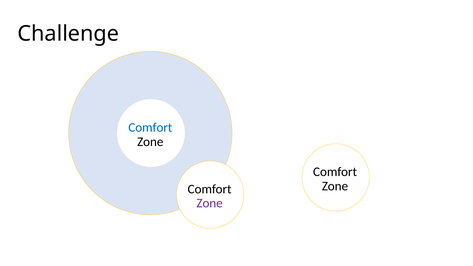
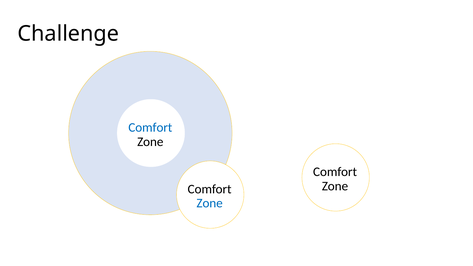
Zone colour: purple -> blue (210, 203)
